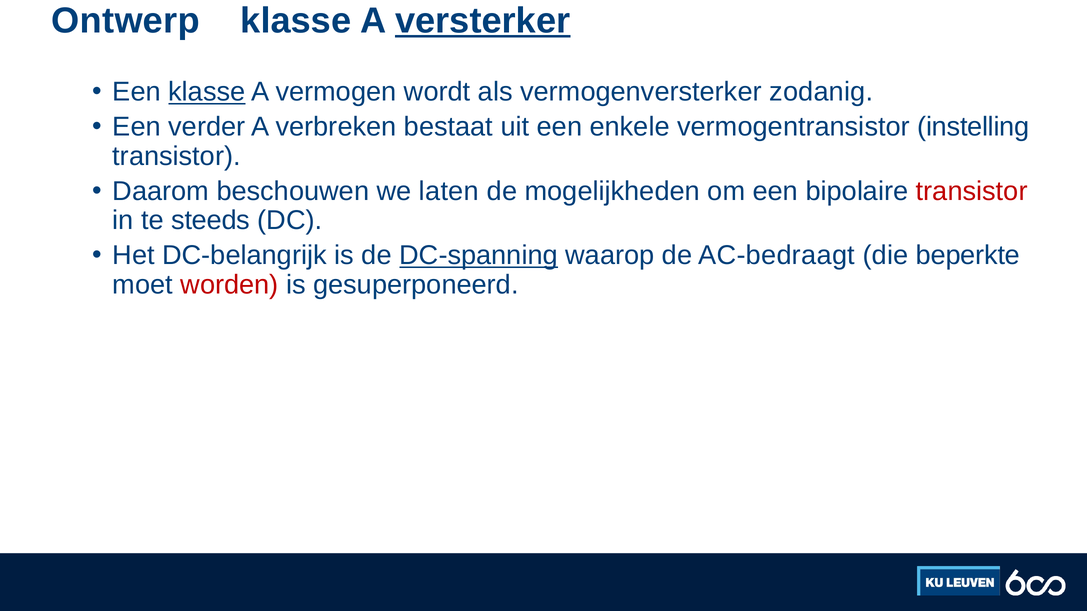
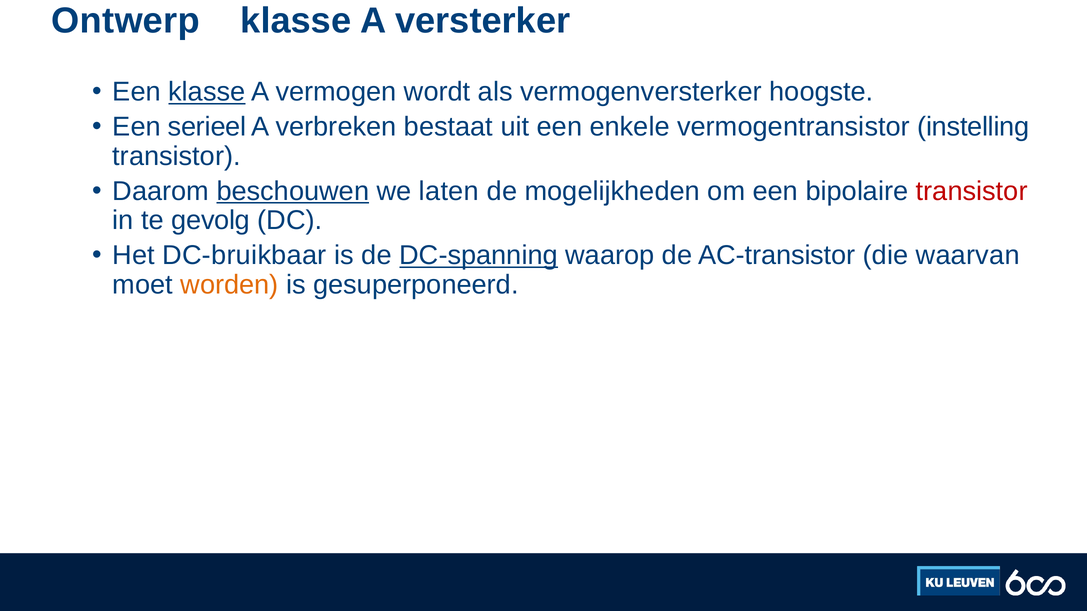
versterker underline: present -> none (483, 21)
zodanig: zodanig -> hoogste (821, 92)
verder: verder -> serieel (207, 127)
beschouwen underline: none -> present (293, 191)
steeds: steeds -> gevolg (211, 221)
DC-belangrijk: DC-belangrijk -> DC-bruikbaar (244, 256)
AC-bedraagt: AC-bedraagt -> AC-transistor (777, 256)
beperkte: beperkte -> waarvan (968, 256)
worden colour: red -> orange (229, 285)
